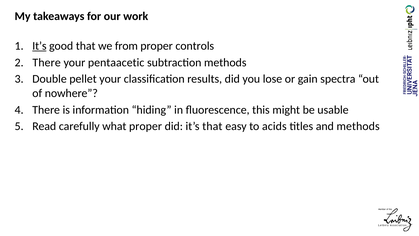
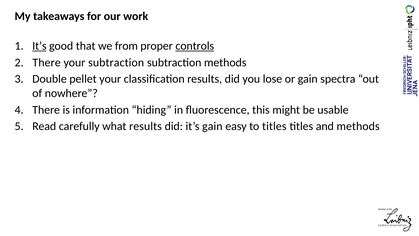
controls underline: none -> present (195, 46)
your pentaacetic: pentaacetic -> subtraction (116, 62)
what proper: proper -> results (145, 126)
it’s that: that -> gain (212, 126)
to acids: acids -> titles (274, 126)
